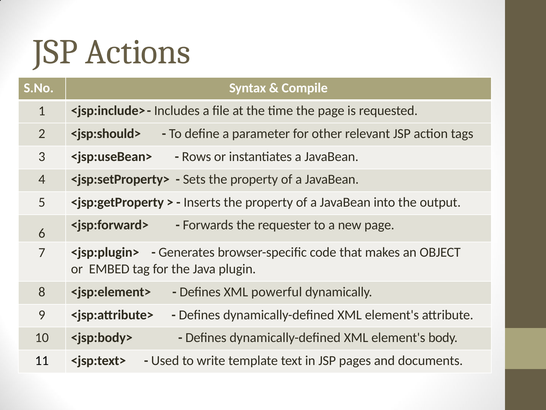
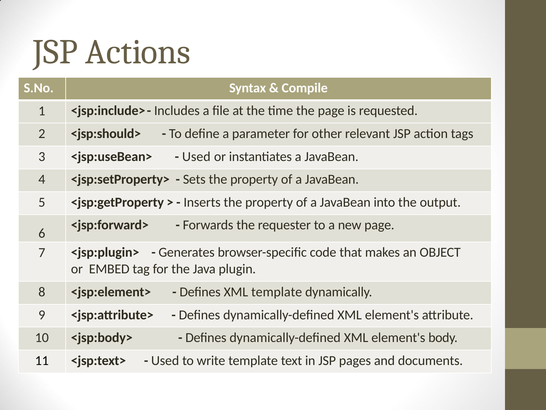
Rows: Rows -> Used (196, 156)
XML powerful: powerful -> template (277, 292)
